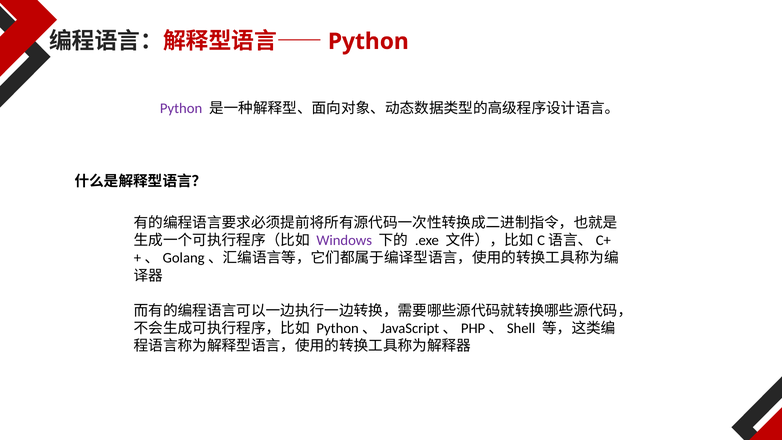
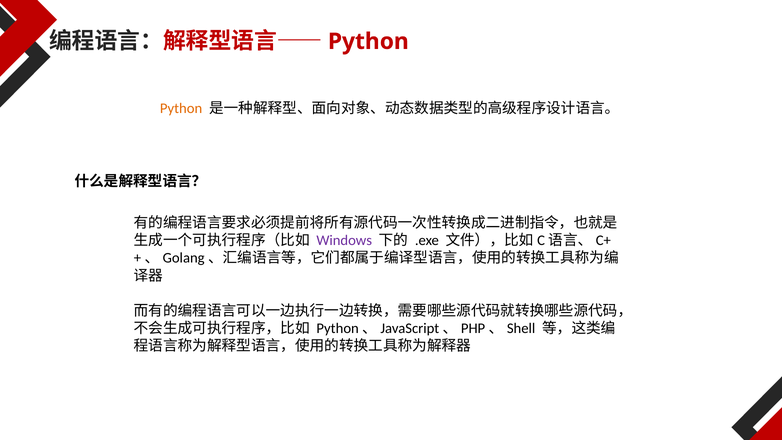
Python colour: purple -> orange (181, 108)
